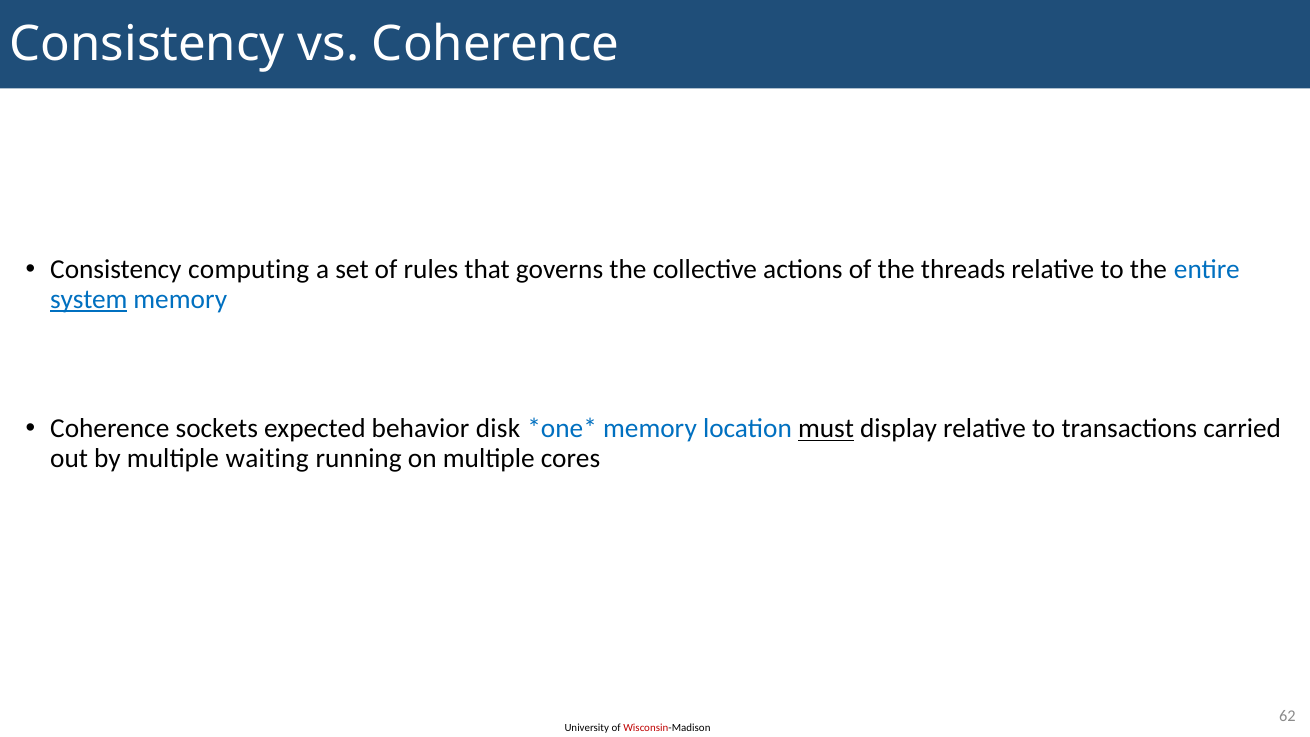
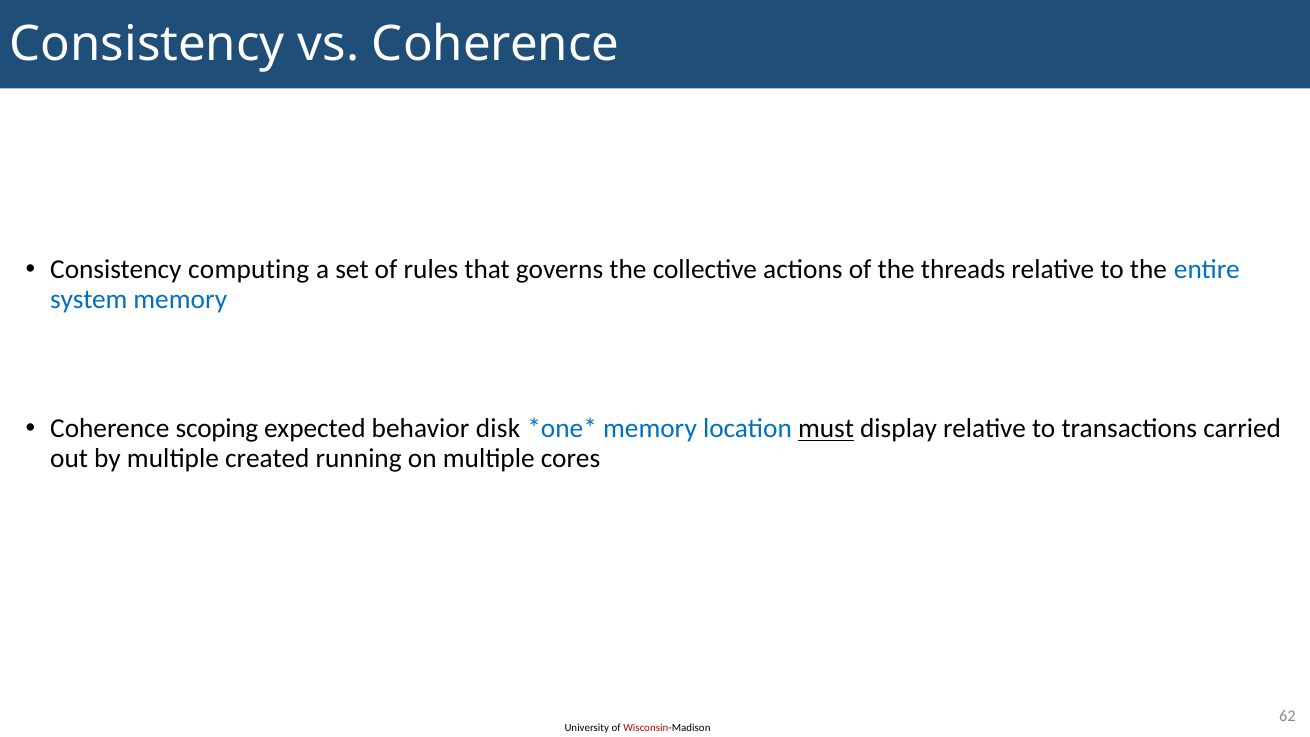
system underline: present -> none (89, 299)
sockets: sockets -> scoping (217, 429)
waiting: waiting -> created (267, 458)
